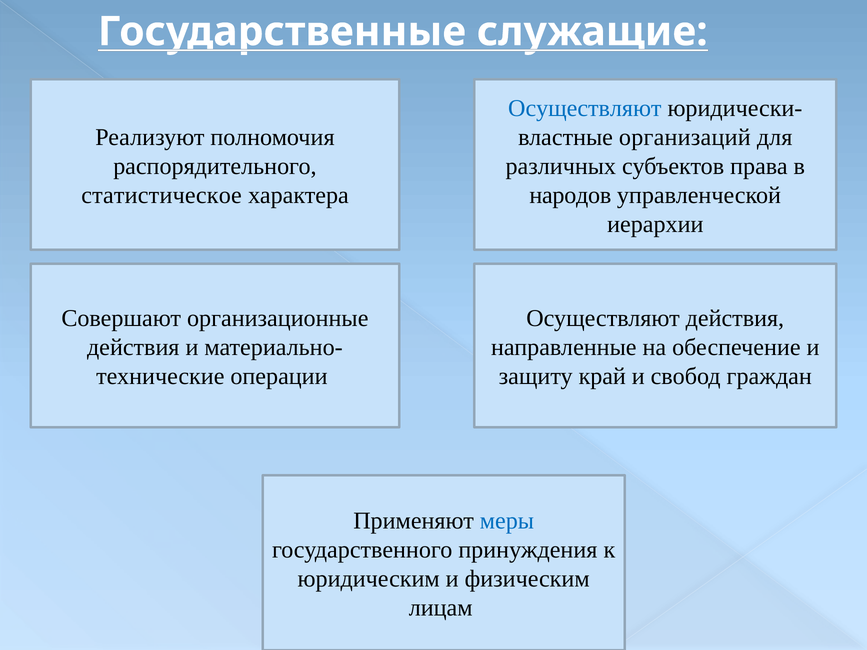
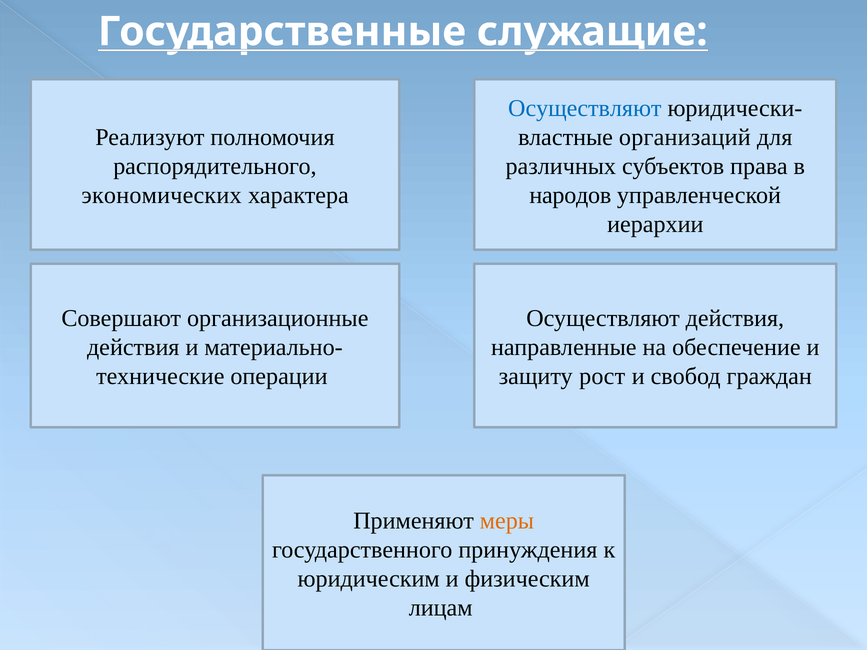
статистическое: статистическое -> экономических (162, 195)
край: край -> рост (602, 376)
меры colour: blue -> orange (507, 521)
